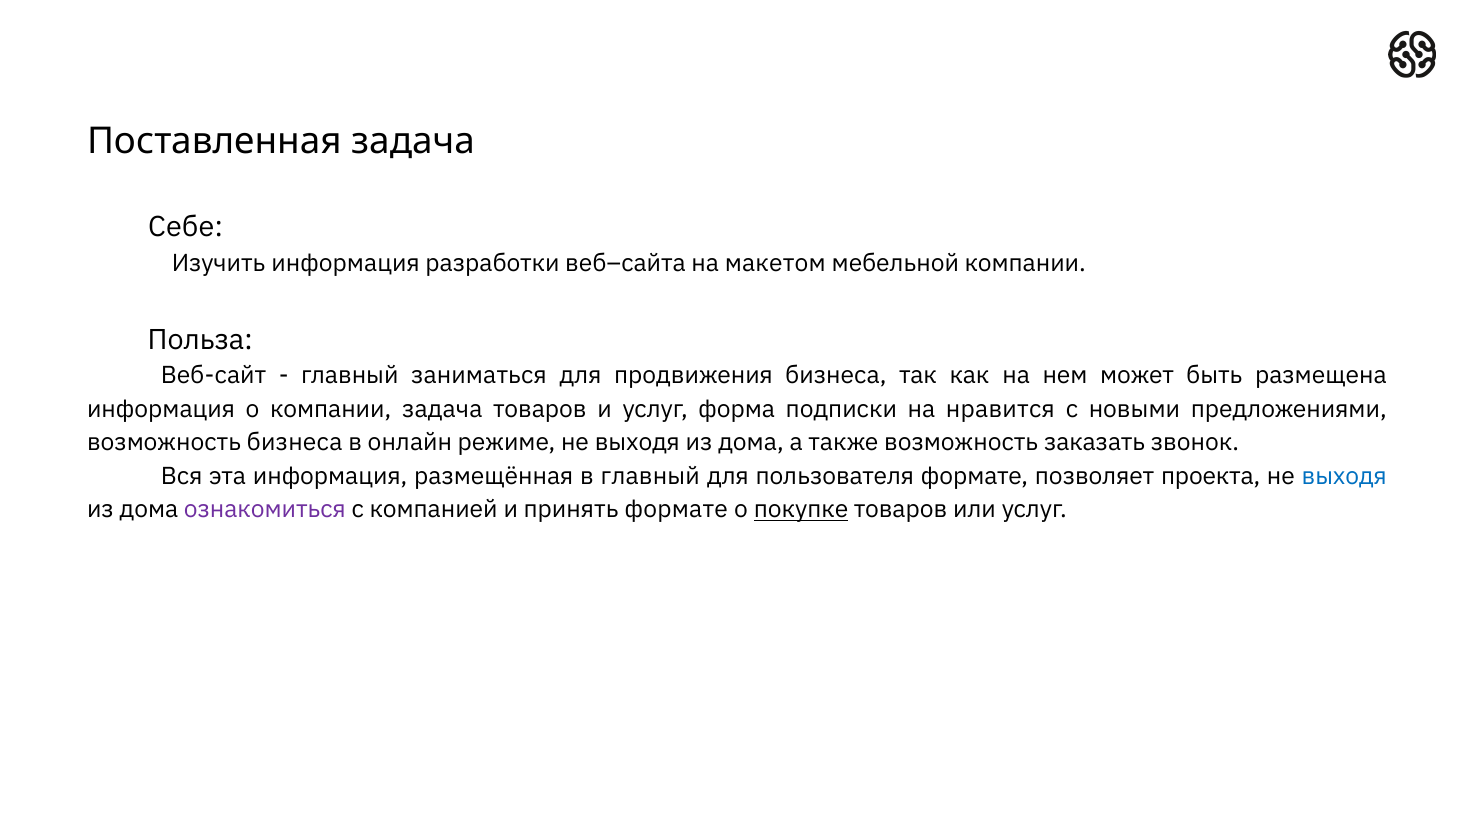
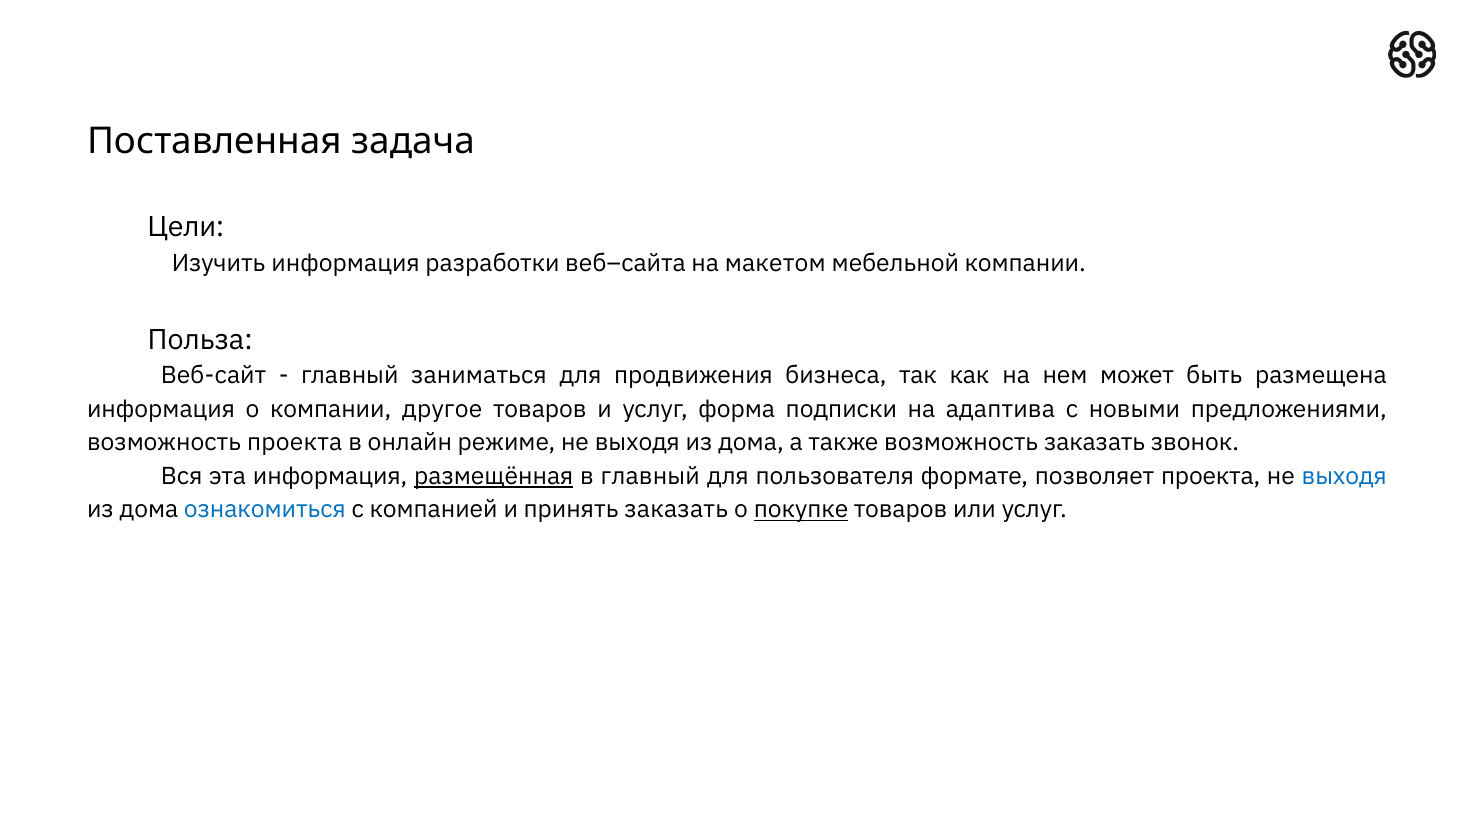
Себе: Себе -> Цели (186, 227)
компании задача: задача -> другое (442, 409)
нравится: нравится -> адаптива (1000, 409)
возможность бизнеса: бизнеса -> проекта (295, 443)
размещённая underline: none -> present (494, 476)
ознакомиться colour: purple -> blue (265, 510)
принять формате: формате -> заказать (676, 510)
